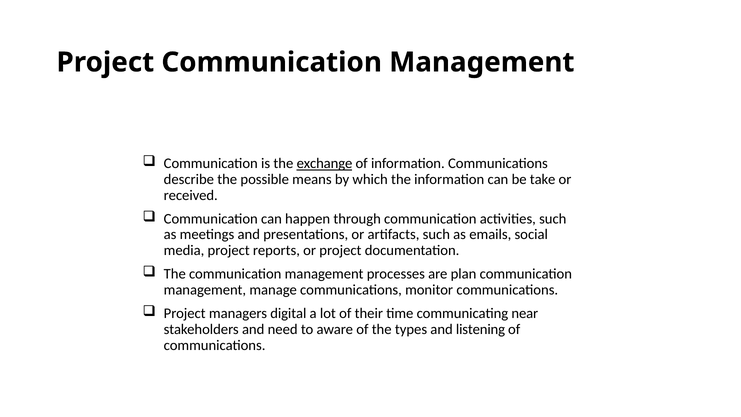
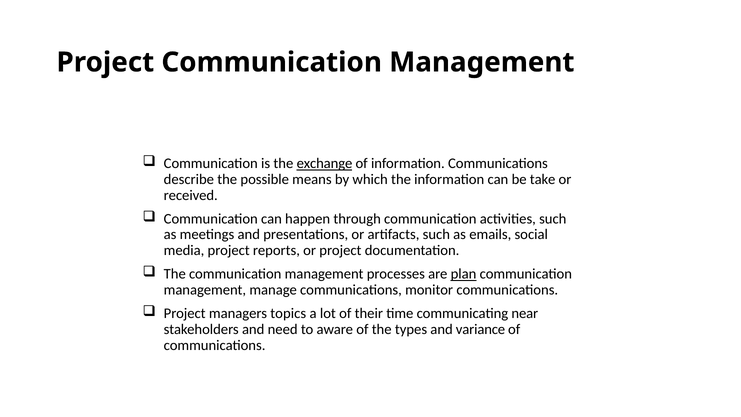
plan underline: none -> present (463, 274)
digital: digital -> topics (288, 313)
listening: listening -> variance (480, 329)
